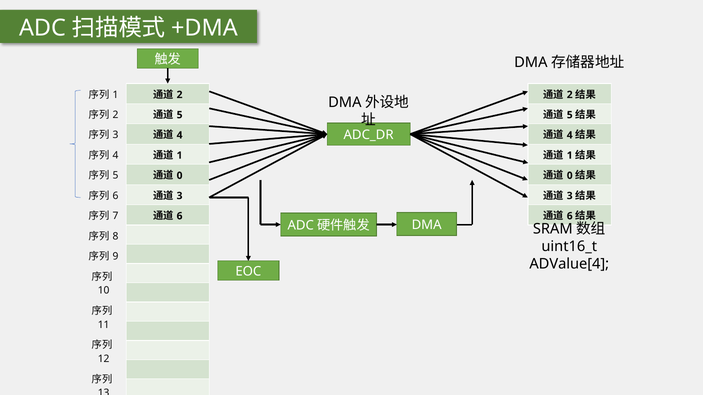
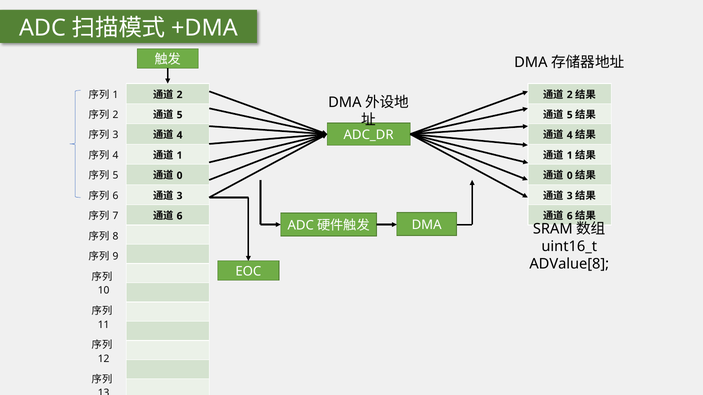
ADValue[4: ADValue[4 -> ADValue[8 (569, 264)
